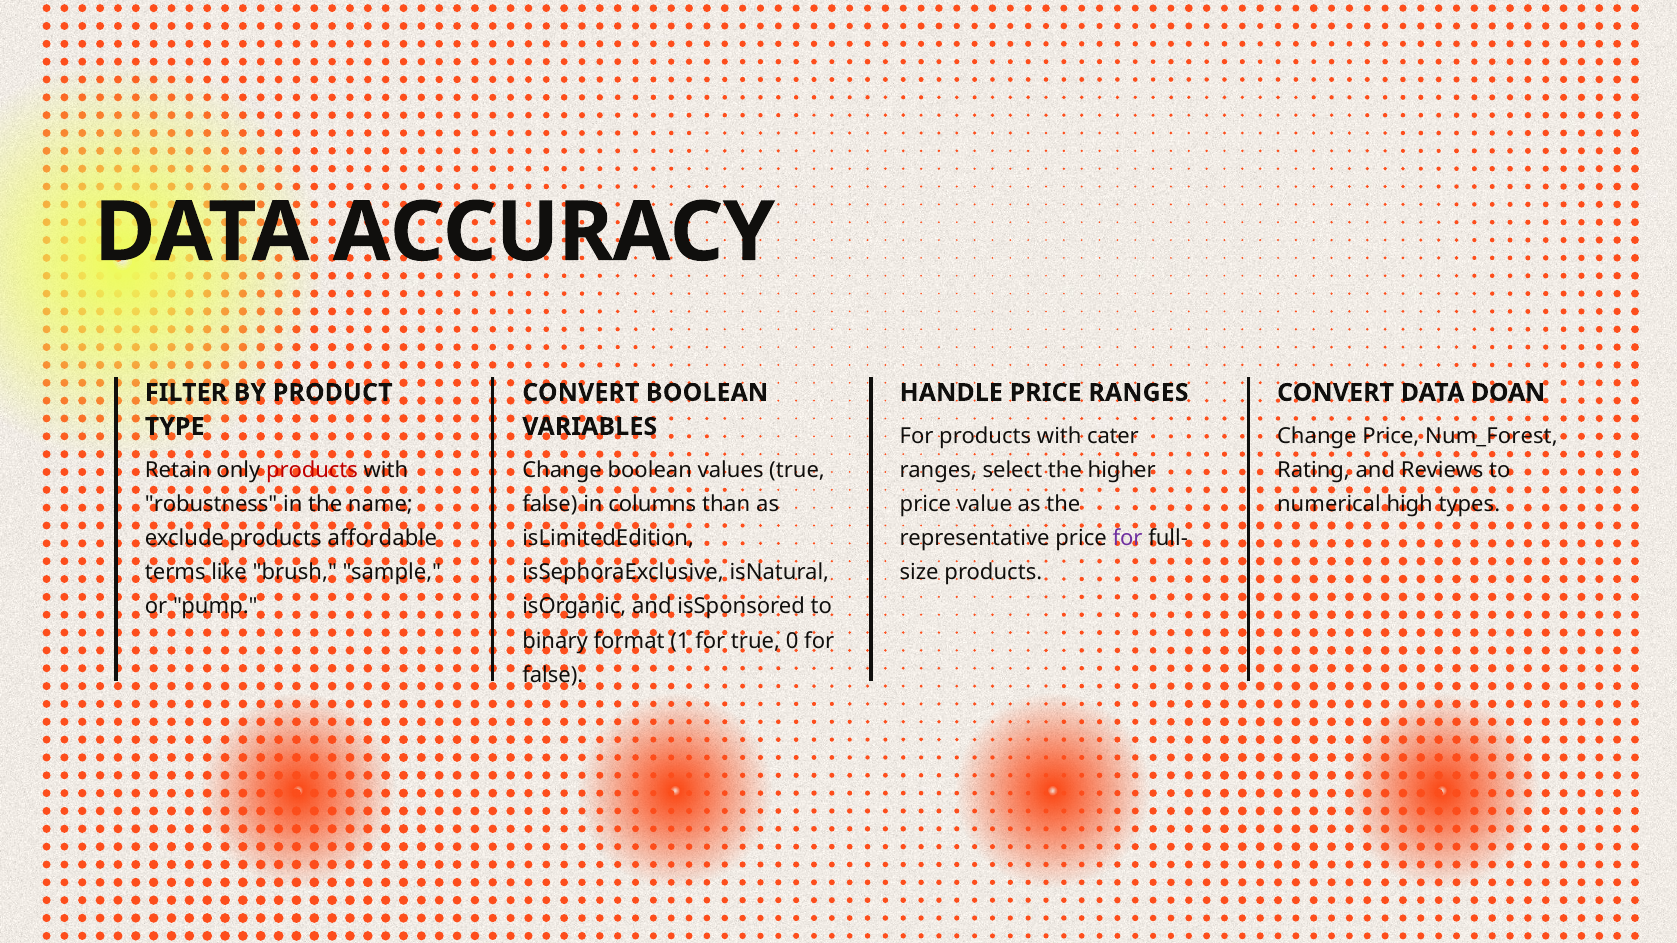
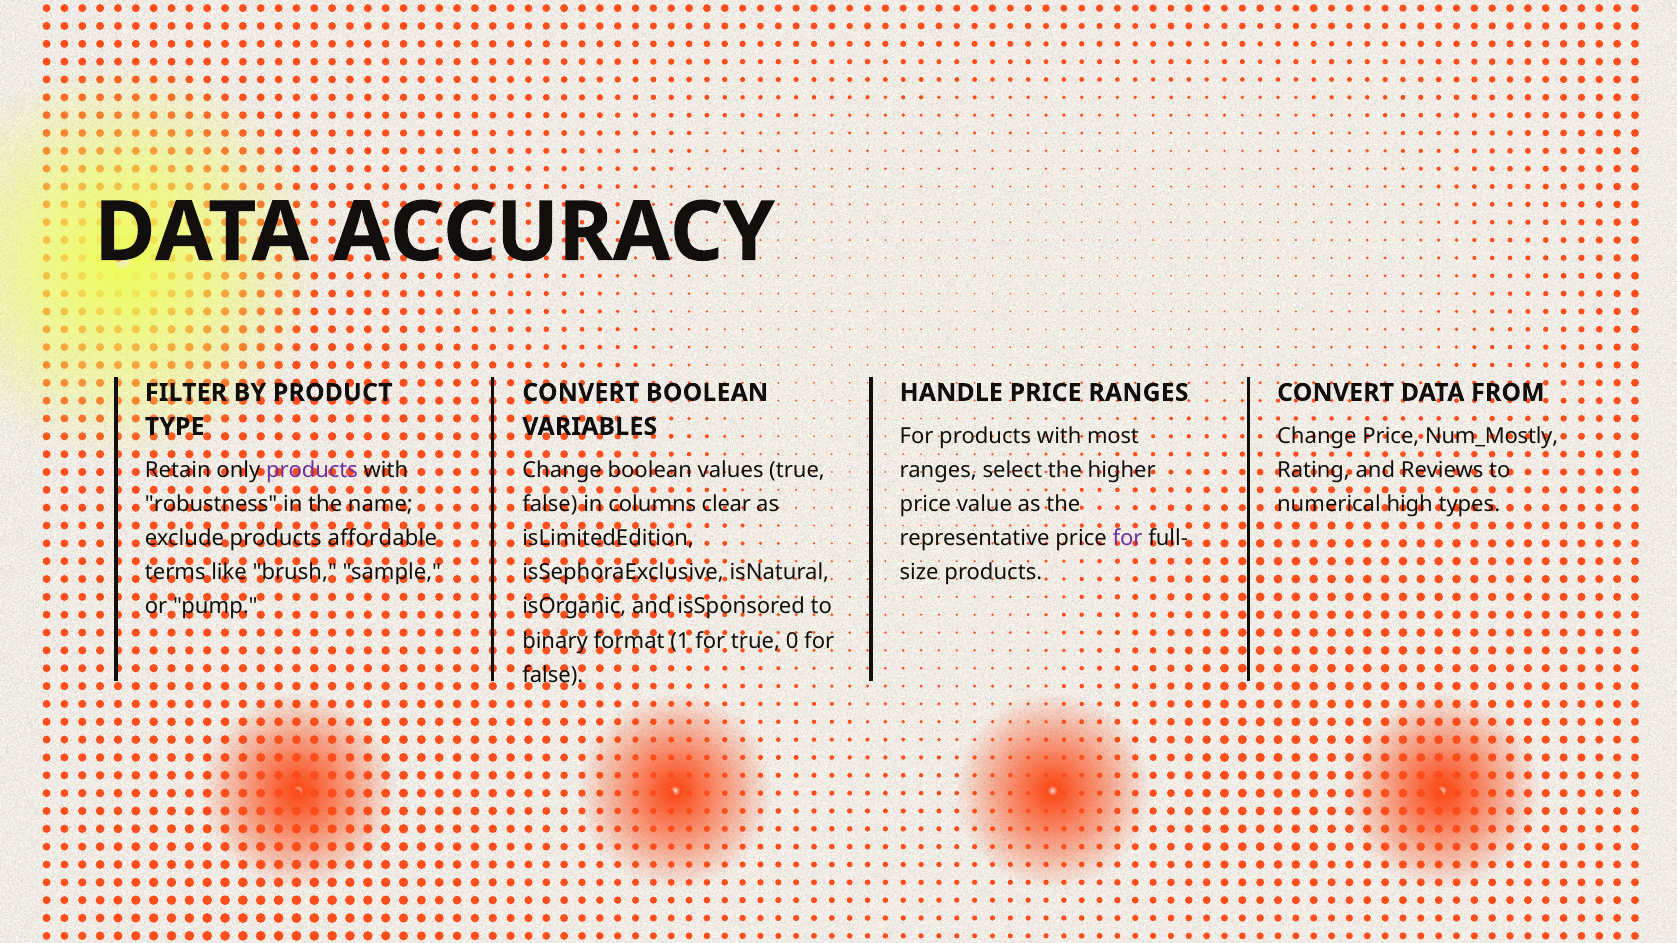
DOAN: DOAN -> FROM (1508, 393)
Num_Forest: Num_Forest -> Num_Mostly (1492, 436)
cater: cater -> most (1113, 437)
products colour: red -> purple (312, 470)
than: than -> clear (726, 505)
